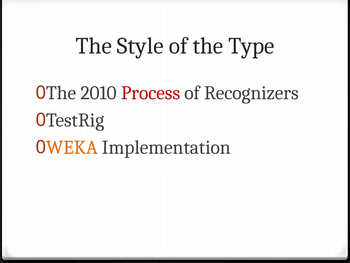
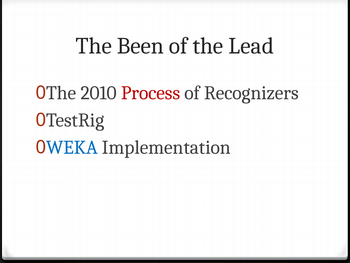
Style: Style -> Been (140, 46)
Type: Type -> Lead (251, 46)
WEKA colour: orange -> blue (72, 147)
